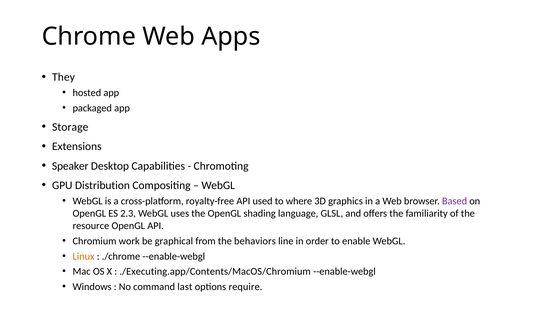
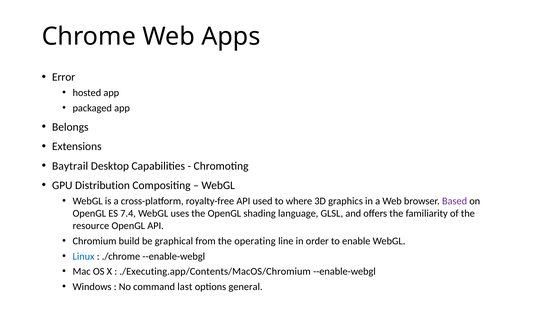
They: They -> Error (64, 77)
Storage: Storage -> Belongs (70, 127)
Speaker: Speaker -> Baytrail (70, 165)
2.3: 2.3 -> 7.4 (128, 213)
work: work -> build (129, 241)
behaviors: behaviors -> operating (255, 241)
Linux colour: orange -> blue (84, 256)
require: require -> general (246, 286)
